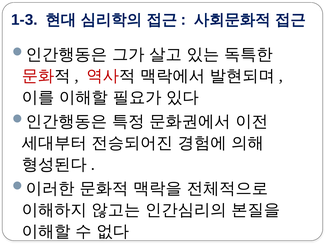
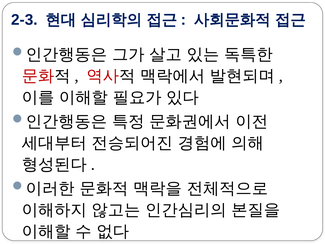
1-3: 1-3 -> 2-3 (24, 20)
